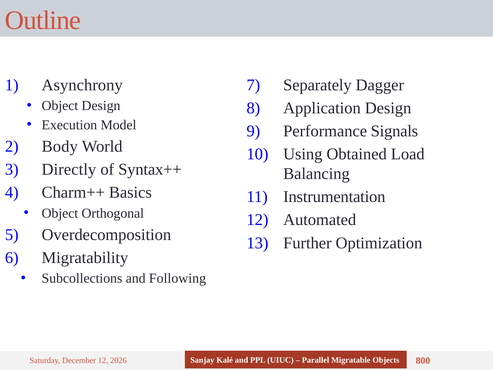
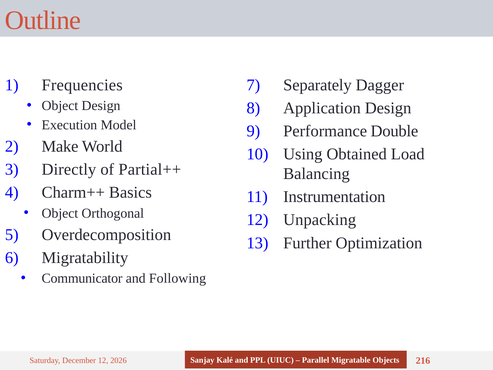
Asynchrony: Asynchrony -> Frequencies (82, 85)
Signals: Signals -> Double (394, 131)
Body: Body -> Make (60, 146)
Syntax++: Syntax++ -> Partial++ (150, 169)
Automated: Automated -> Unpacking (320, 220)
Subcollections: Subcollections -> Communicator (82, 278)
800: 800 -> 216 (423, 360)
